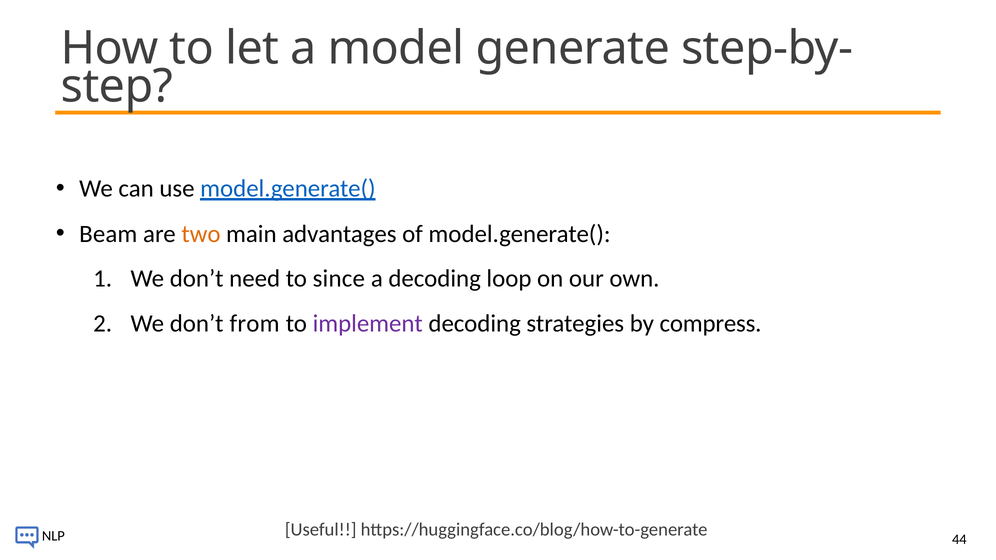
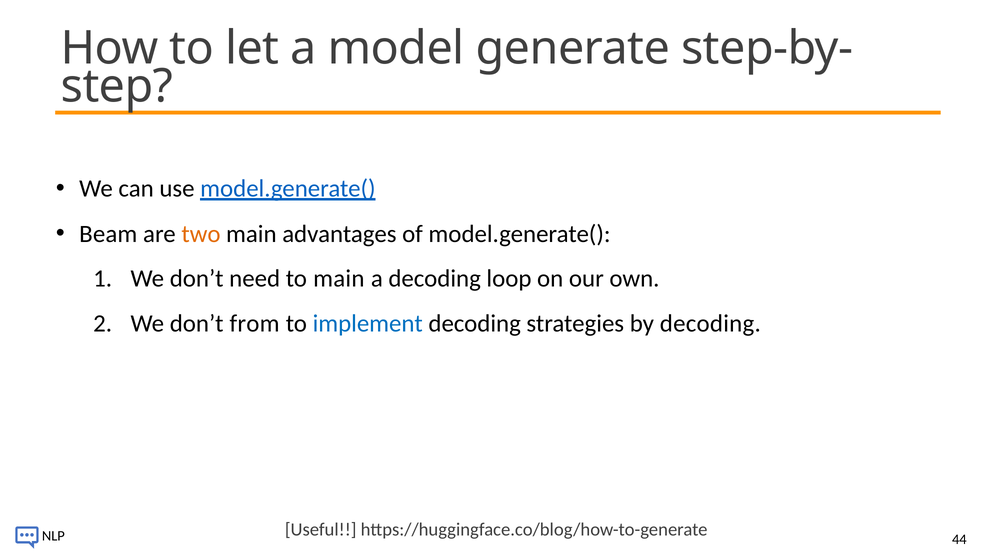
to since: since -> main (339, 279)
implement colour: purple -> blue (368, 324)
by compress: compress -> decoding (710, 324)
